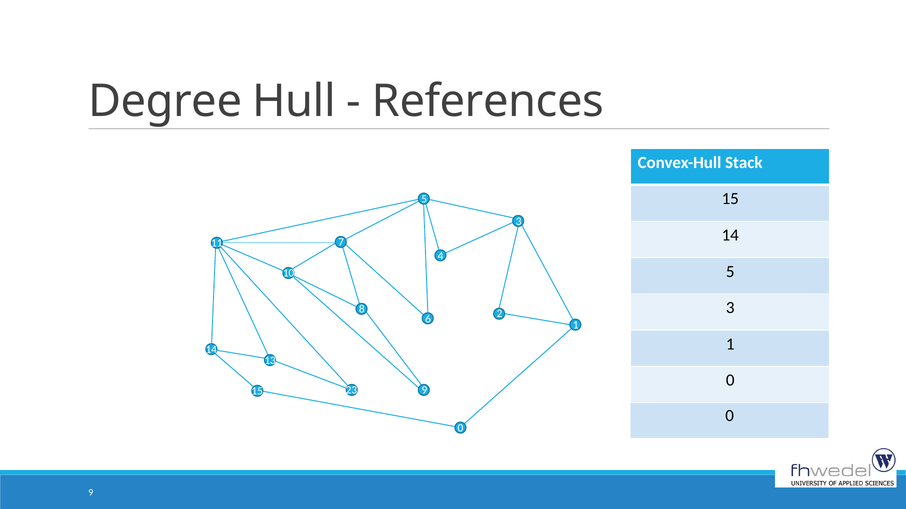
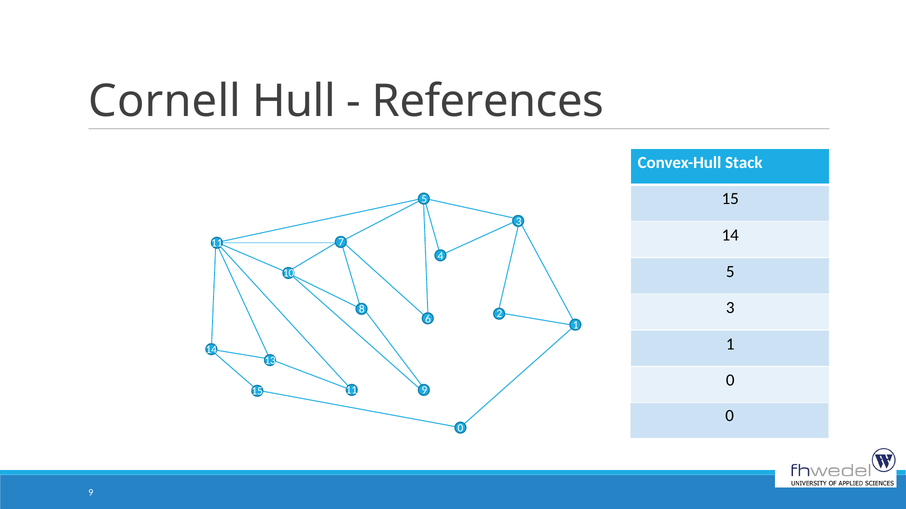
Degree: Degree -> Cornell (165, 102)
15 23: 23 -> 11 (351, 390)
